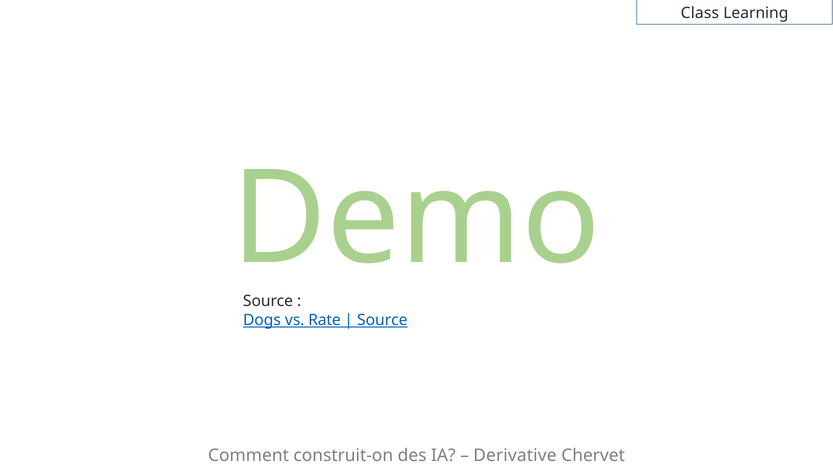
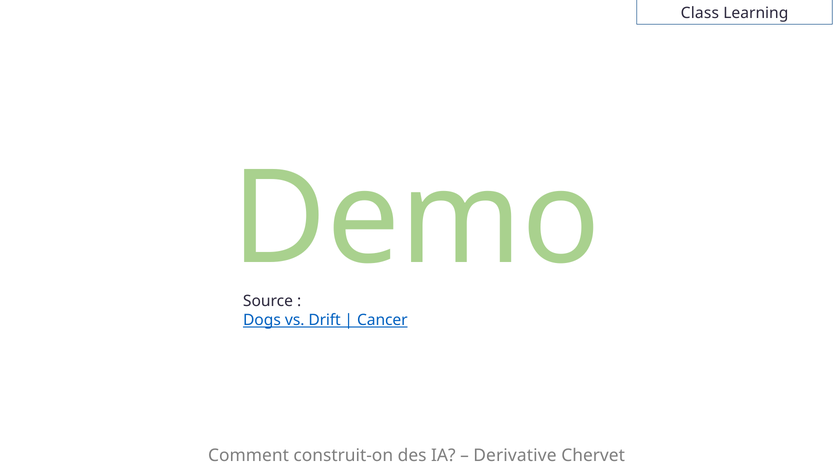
Rate: Rate -> Drift (325, 320)
Source: Source -> Cancer (382, 320)
